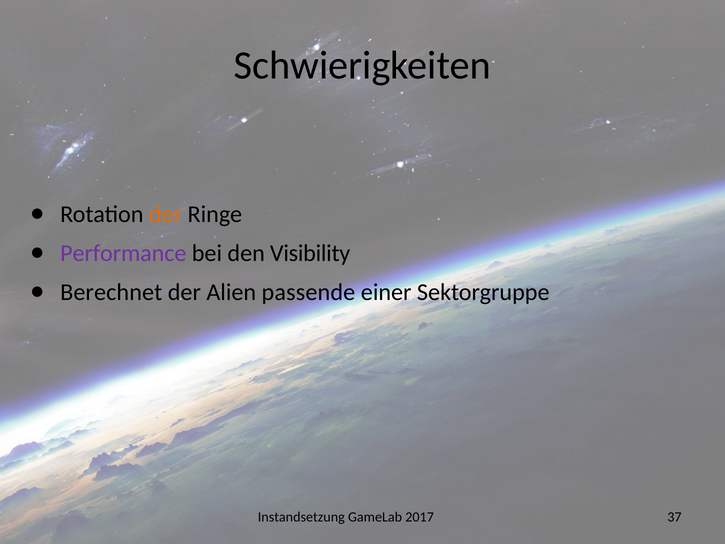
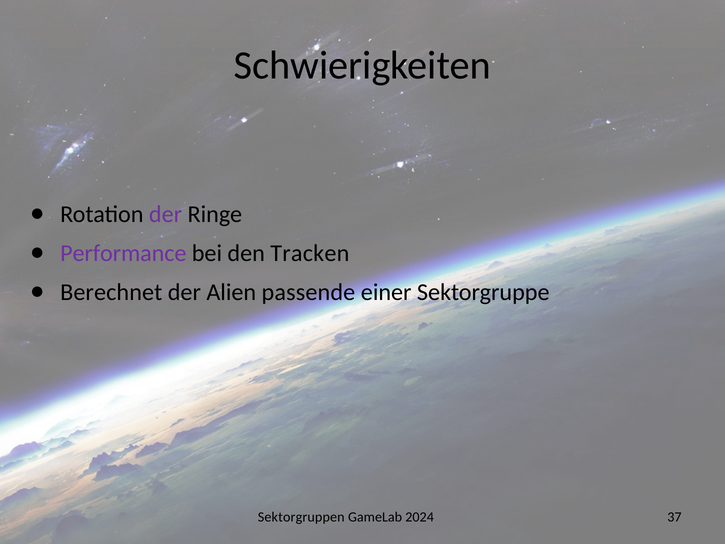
der colour: orange -> purple (166, 214)
Visibility: Visibility -> Tracken (310, 253)
Instandsetzung: Instandsetzung -> Sektorgruppen (301, 517)
2017: 2017 -> 2024 (420, 517)
